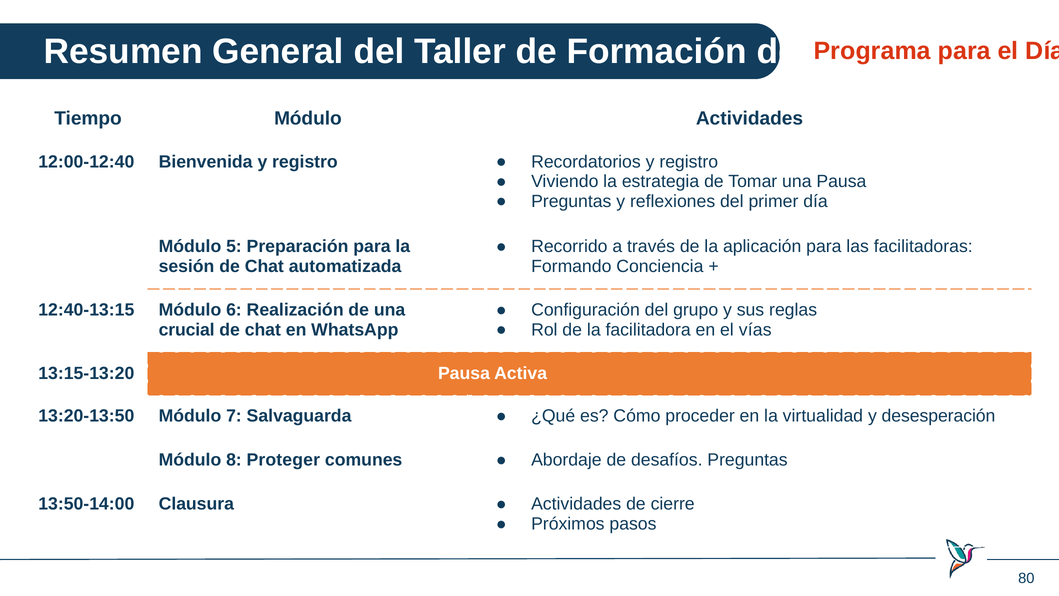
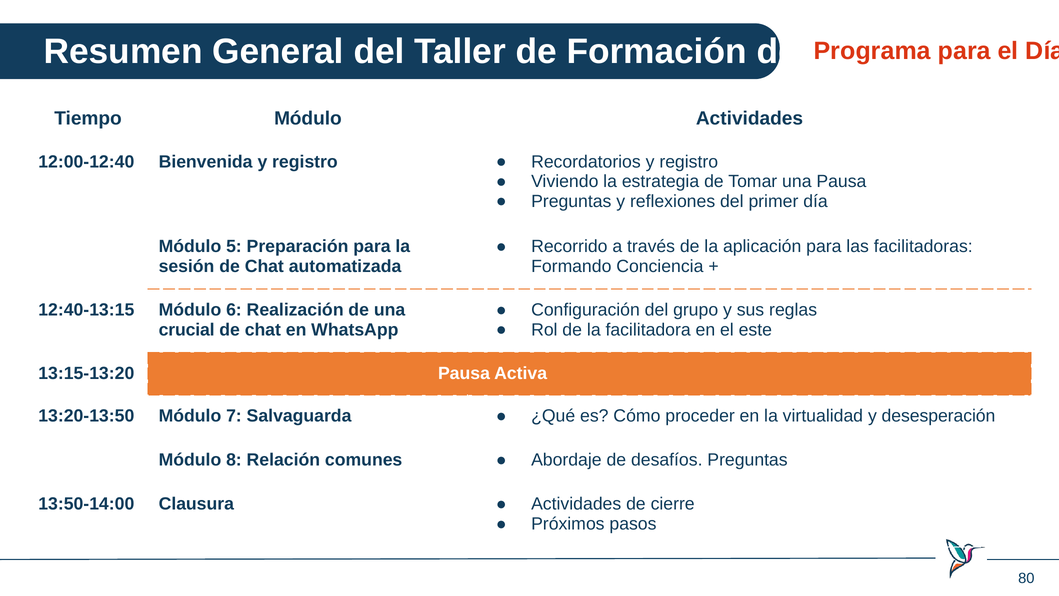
vías: vías -> este (755, 330)
Proteger: Proteger -> Relación (283, 460)
